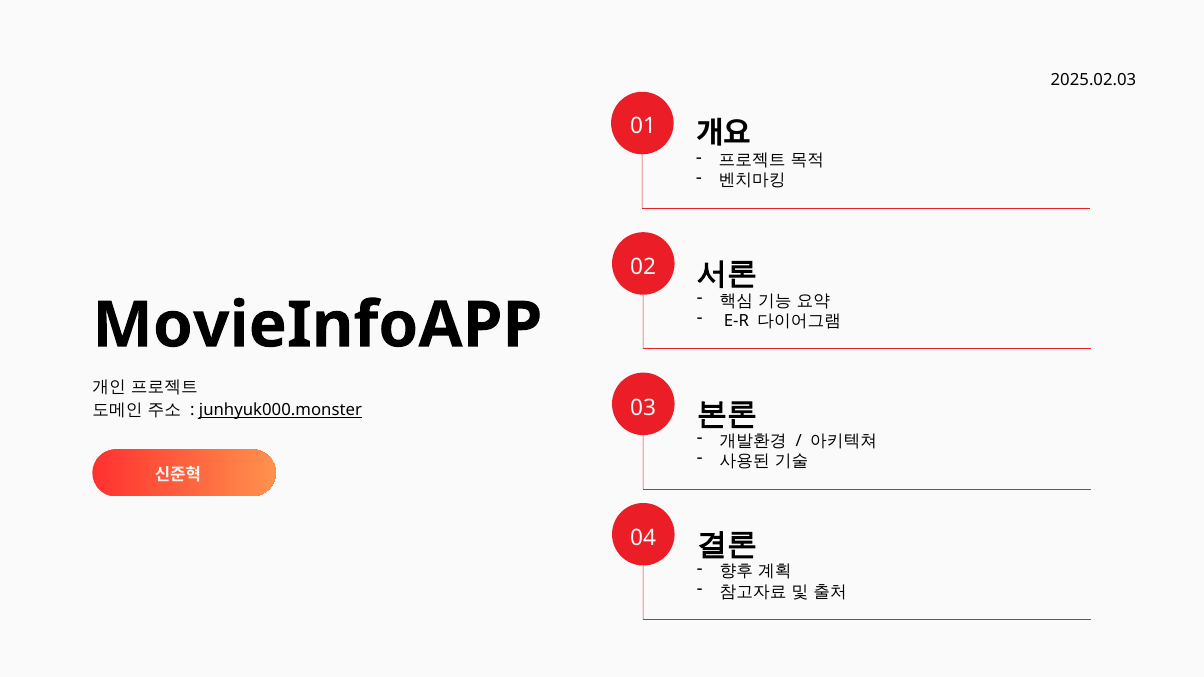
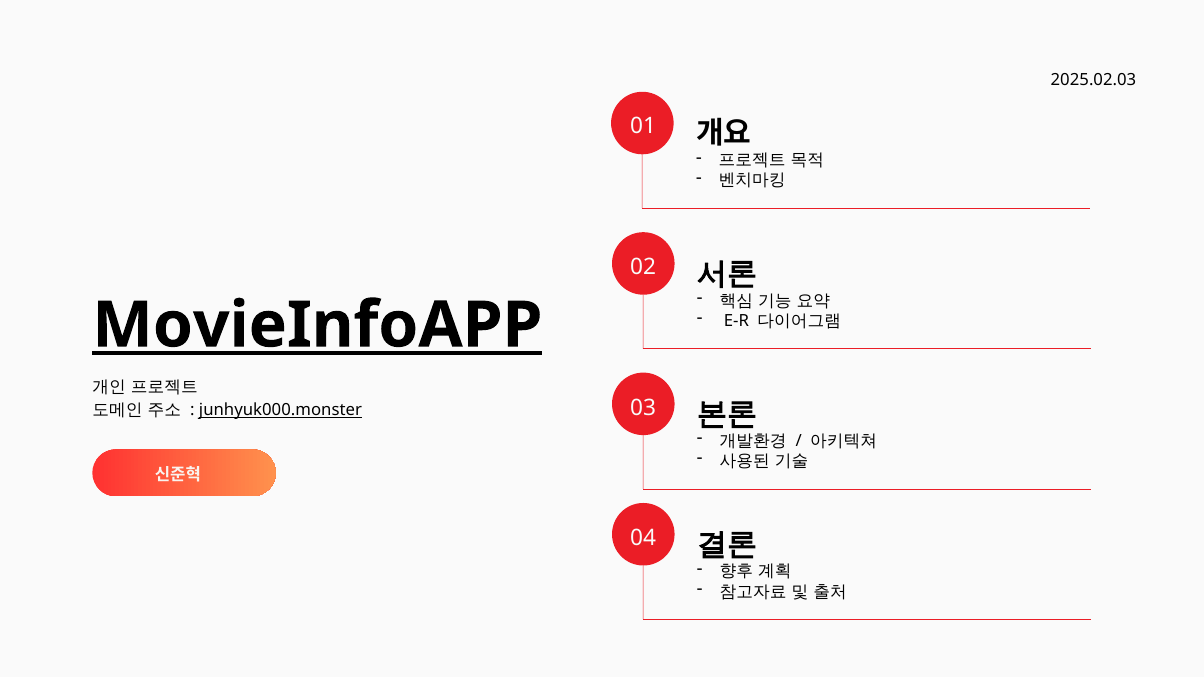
MovieInfoAPP underline: none -> present (317, 325)
